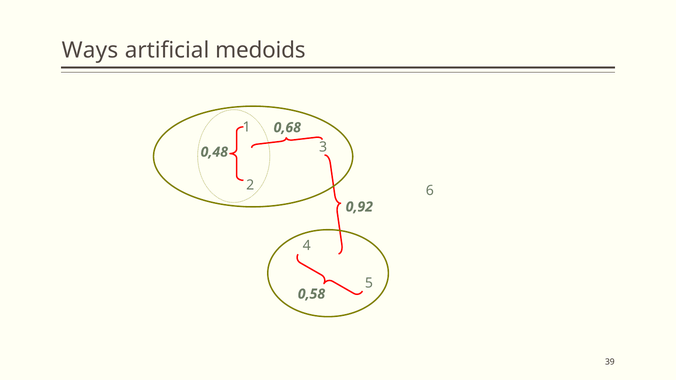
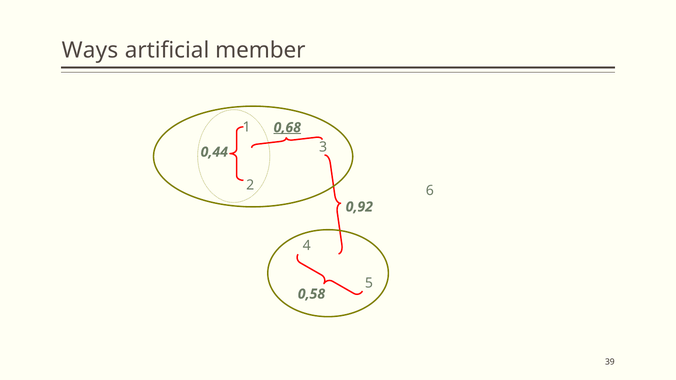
medoids: medoids -> member (260, 50)
0,68 underline: none -> present (287, 128)
0,48: 0,48 -> 0,44 (214, 152)
